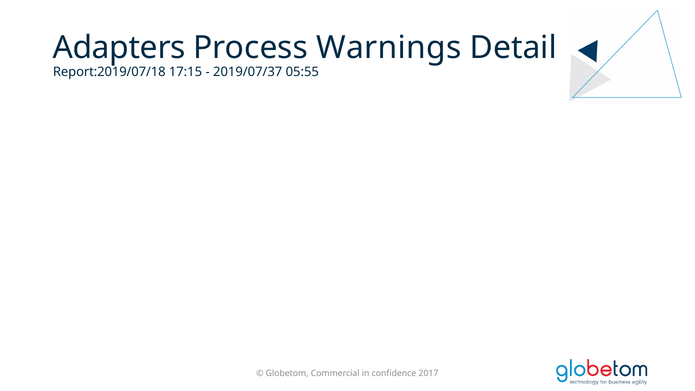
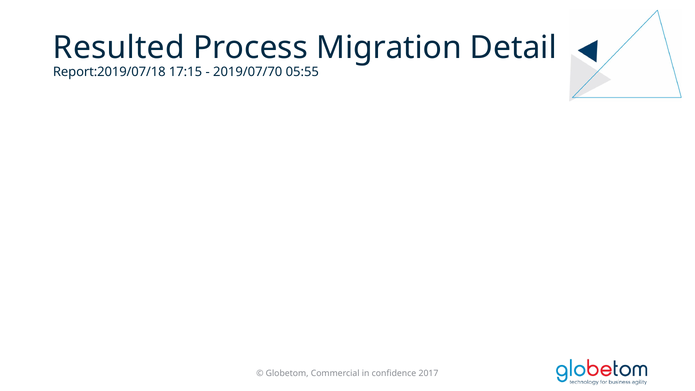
Adapters: Adapters -> Resulted (119, 48)
Warnings: Warnings -> Migration (389, 48)
2019/07/37: 2019/07/37 -> 2019/07/70 (248, 72)
